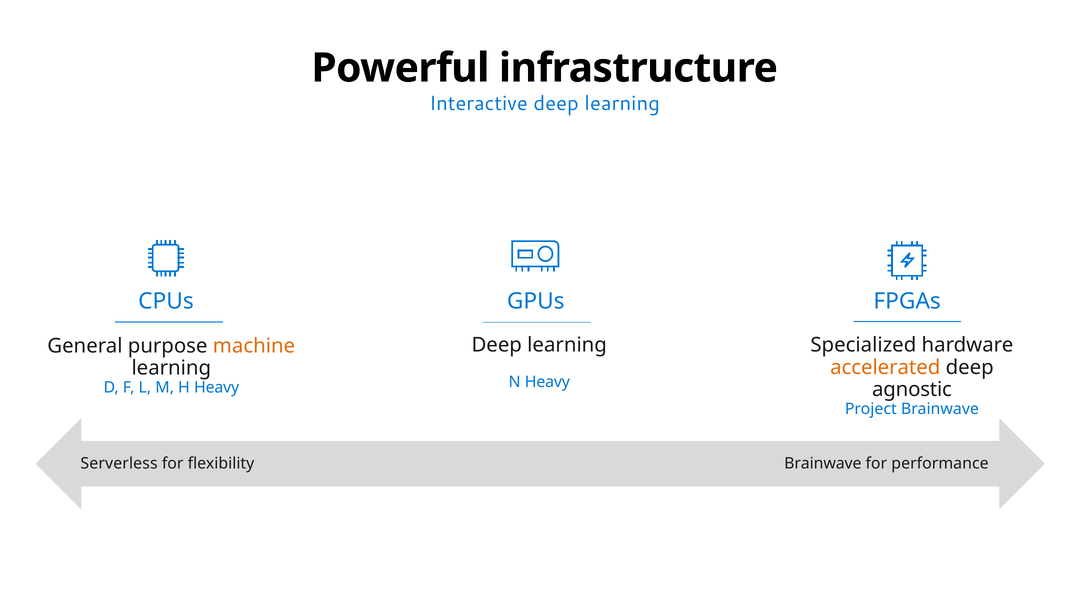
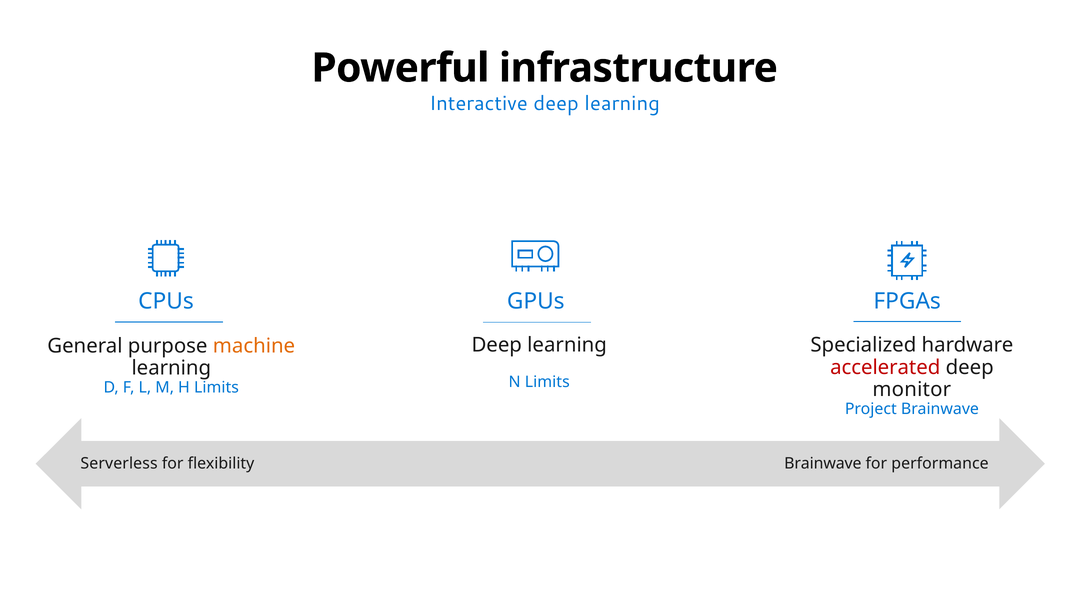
accelerated colour: orange -> red (885, 368)
N Heavy: Heavy -> Limits (547, 382)
H Heavy: Heavy -> Limits (217, 388)
agnostic: agnostic -> monitor (912, 390)
